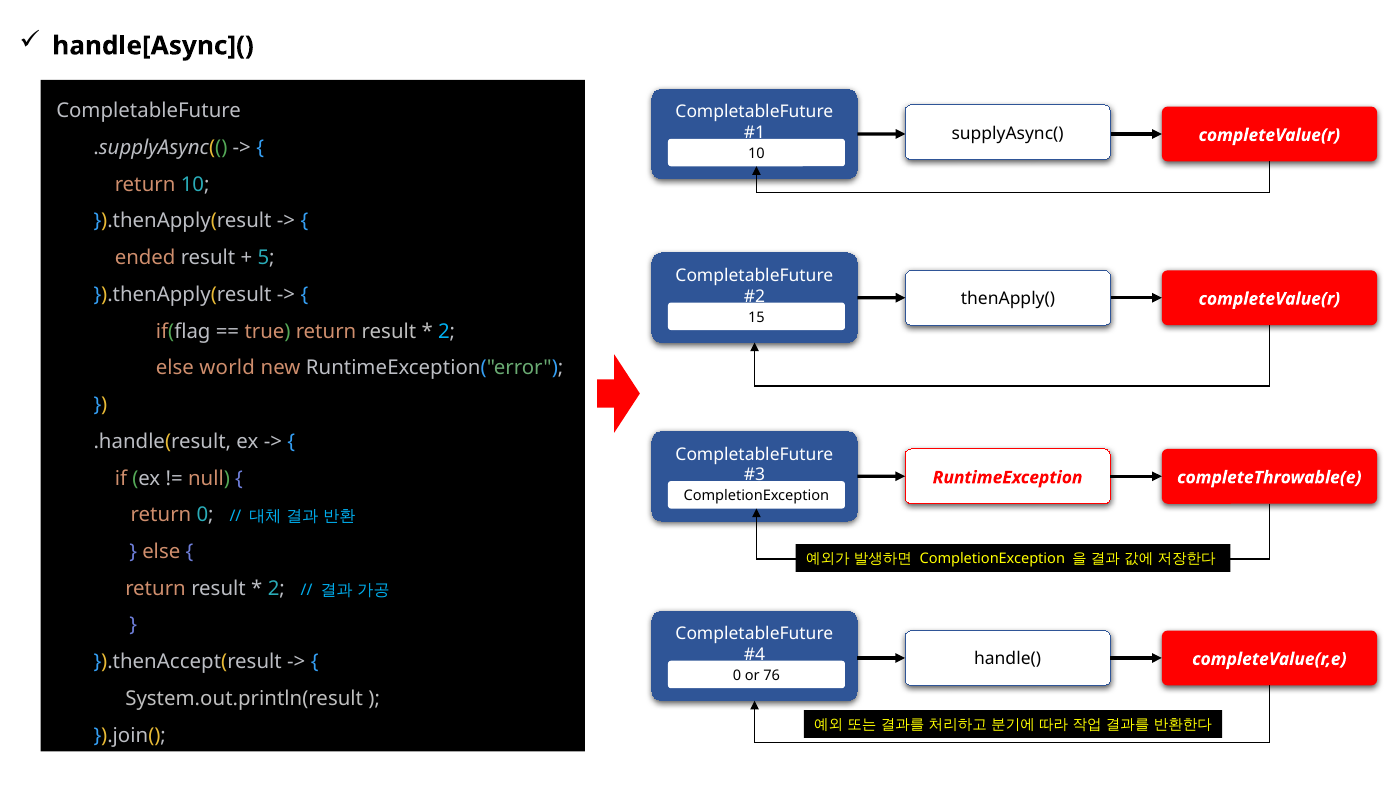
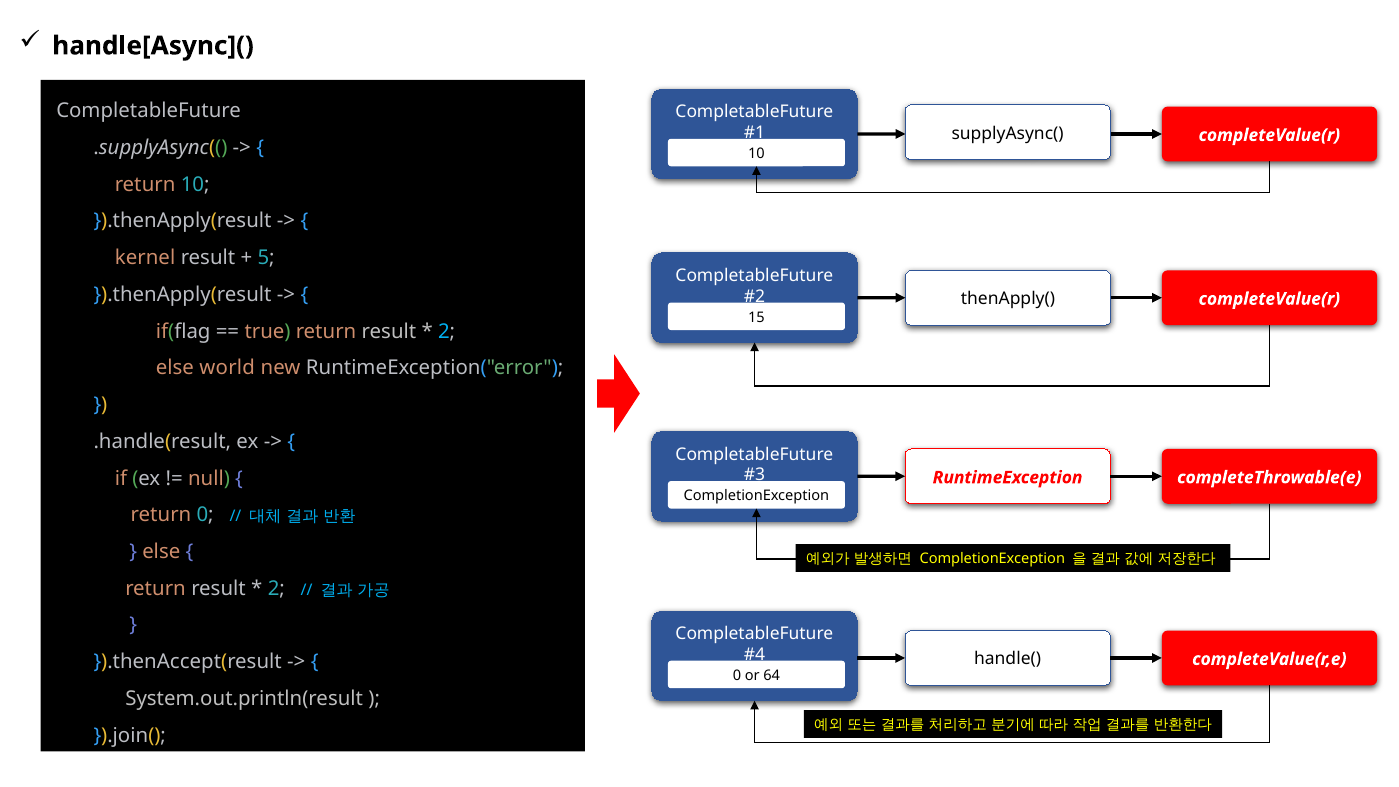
ended: ended -> kernel (145, 258)
76: 76 -> 64 (772, 675)
